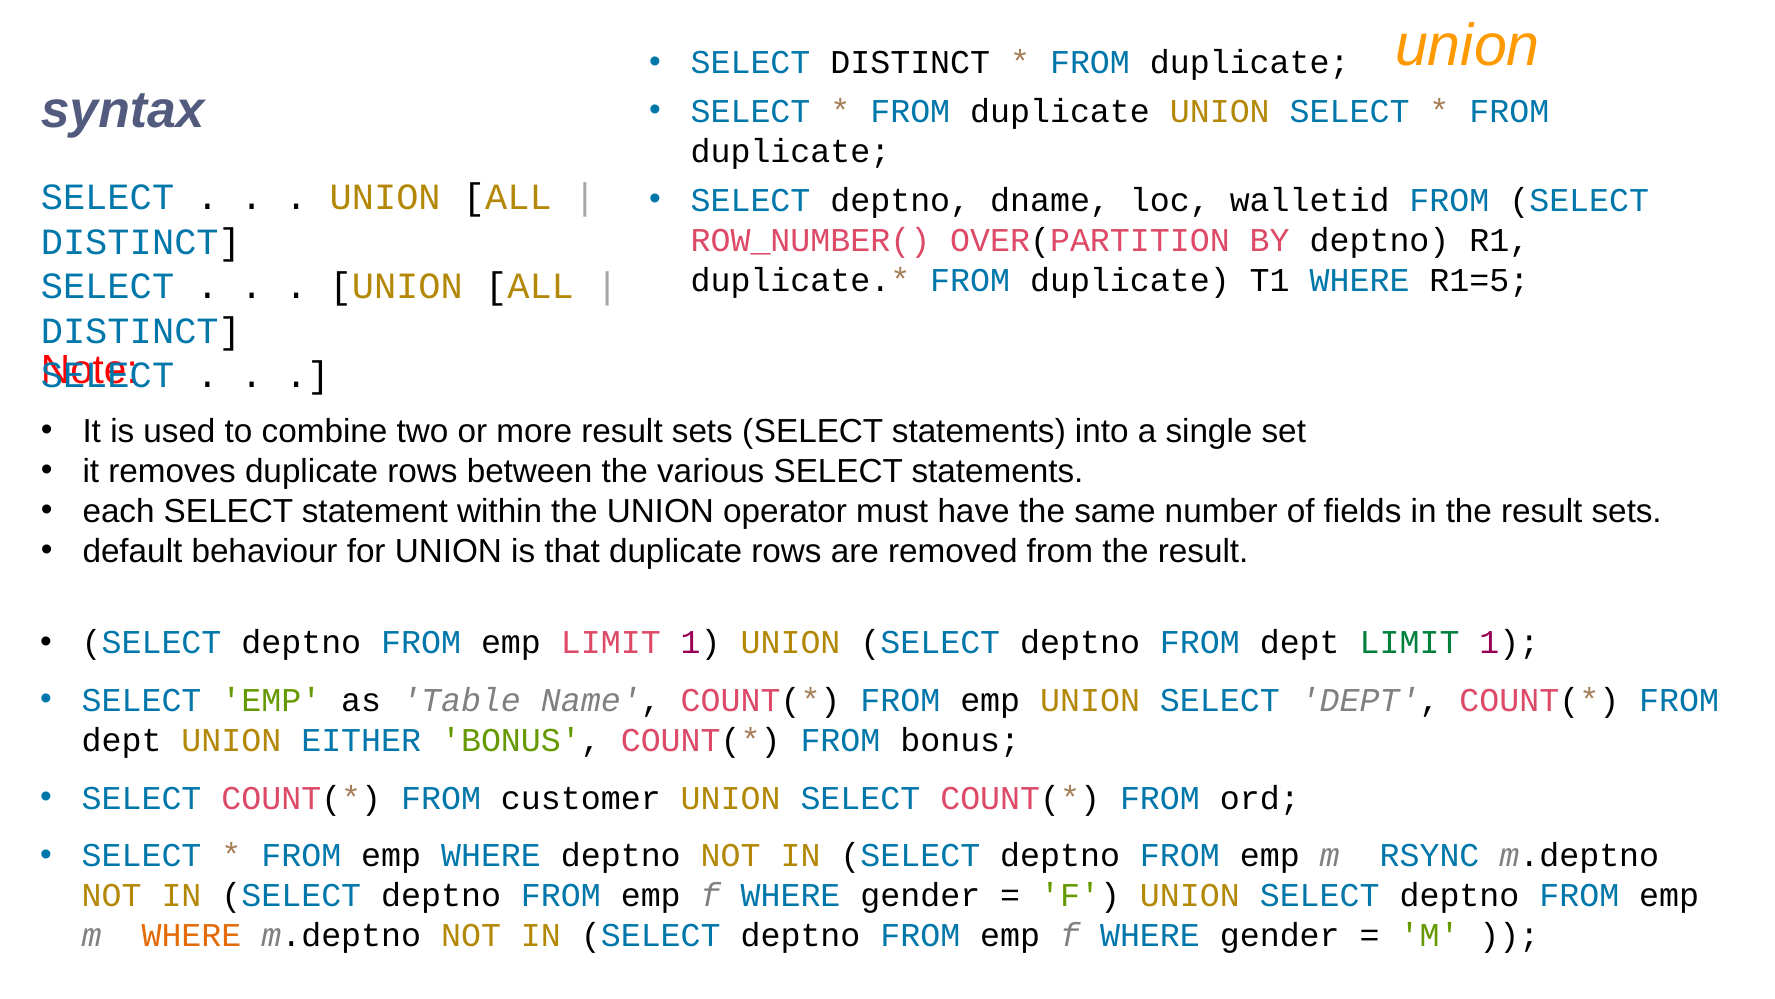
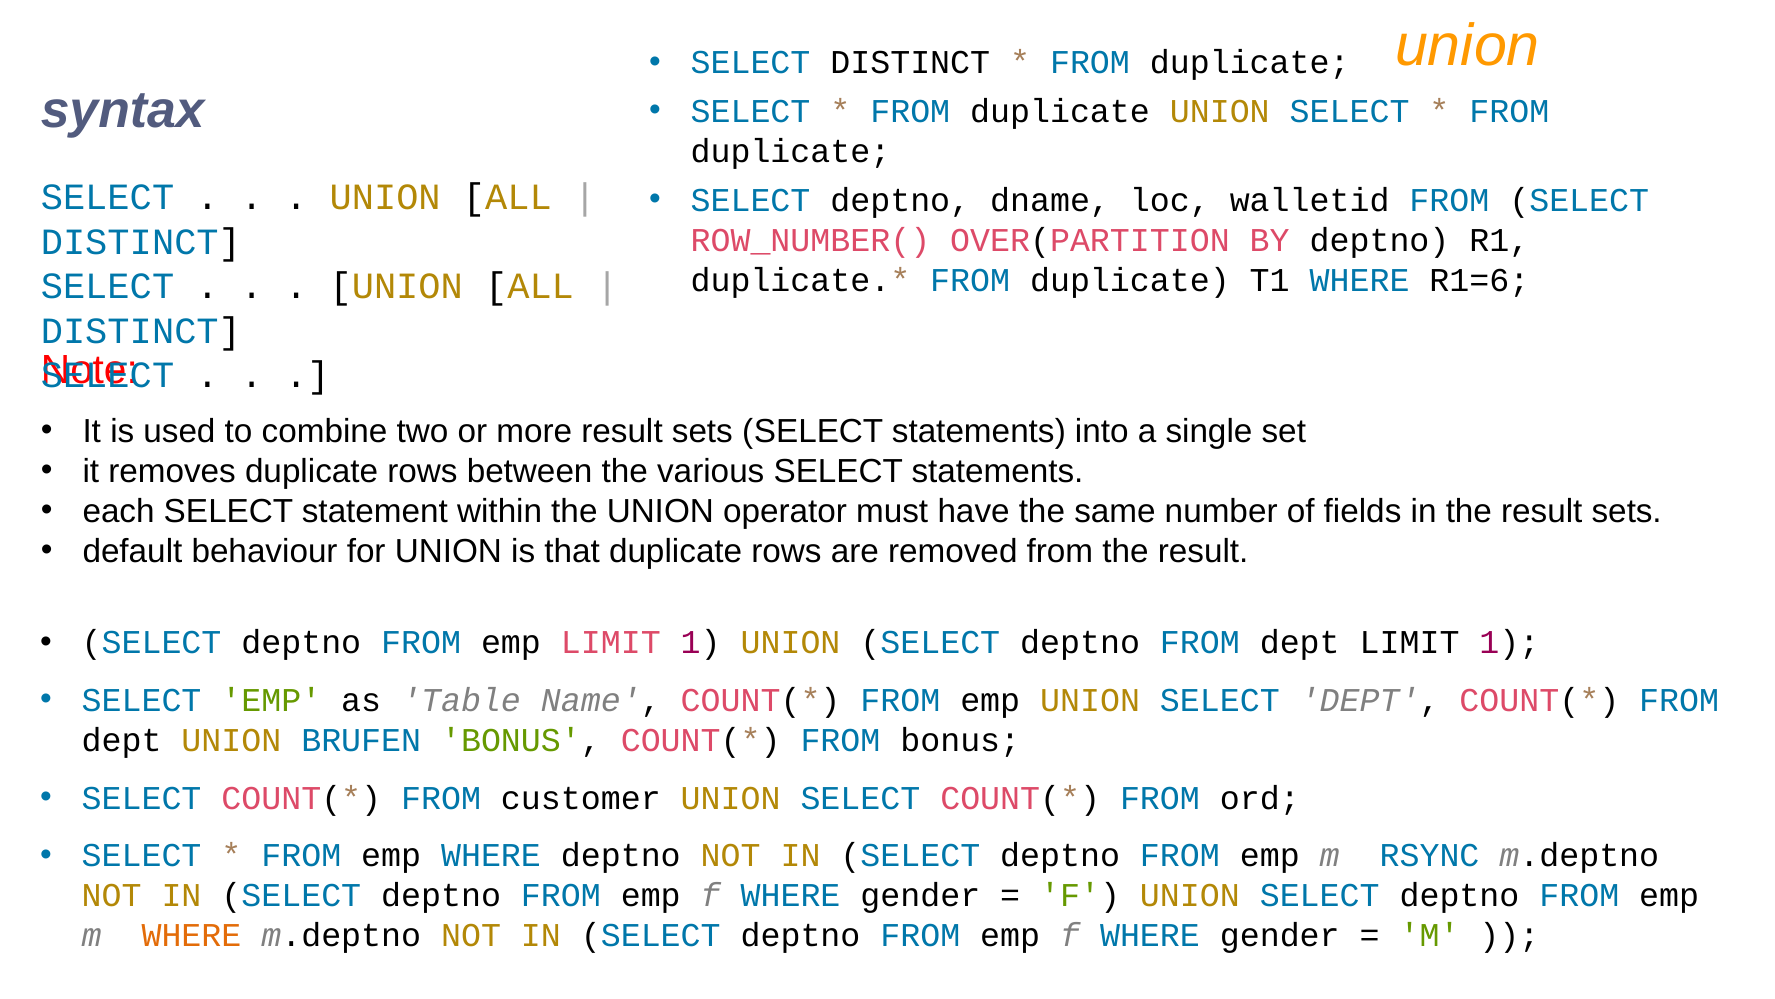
R1=5: R1=5 -> R1=6 (1479, 280)
LIMIT colour: green -> black (1410, 643)
EITHER: EITHER -> BRUFEN (361, 740)
